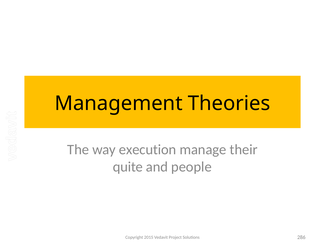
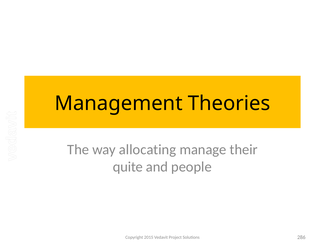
execution: execution -> allocating (148, 149)
